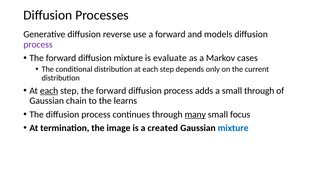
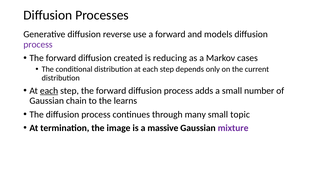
diffusion mixture: mixture -> created (128, 58)
evaluate: evaluate -> reducing (170, 58)
small through: through -> number (259, 91)
many underline: present -> none (195, 115)
focus: focus -> topic (240, 115)
created: created -> massive (163, 128)
mixture colour: blue -> purple (233, 128)
